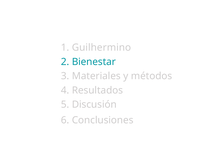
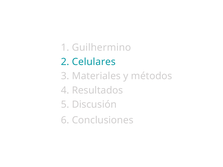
Bienestar: Bienestar -> Celulares (94, 62)
